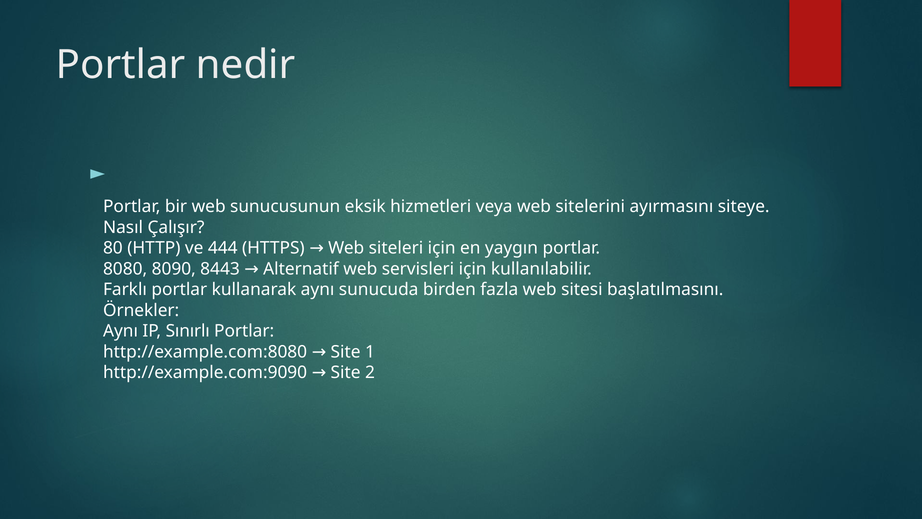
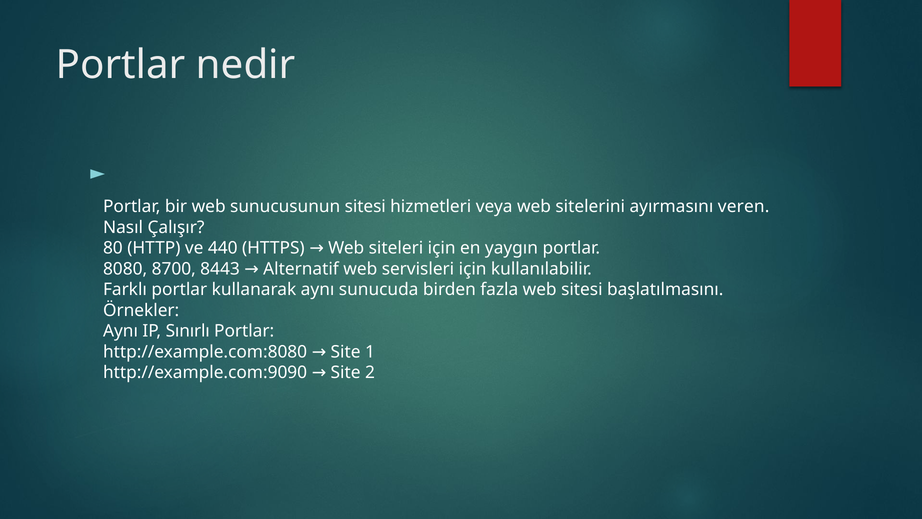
sunucusunun eksik: eksik -> sitesi (365, 206)
siteye: siteye -> veren (744, 206)
444: 444 -> 440 (223, 248)
8090: 8090 -> 8700 (174, 269)
